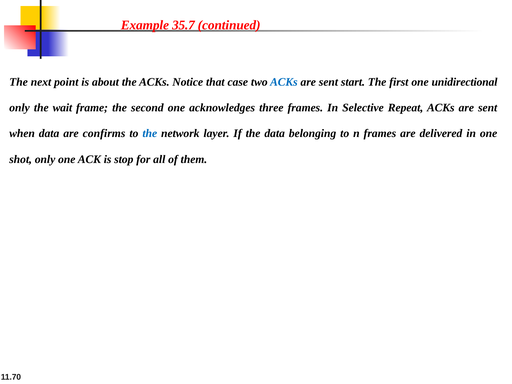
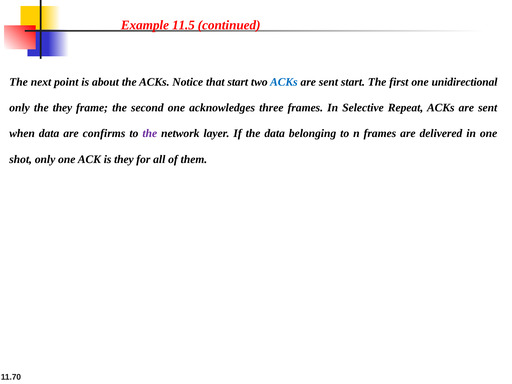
35.7: 35.7 -> 11.5 (183, 25)
that case: case -> start (238, 82)
the wait: wait -> they (62, 108)
the colour: blue -> purple (150, 133)
is stop: stop -> they (124, 159)
